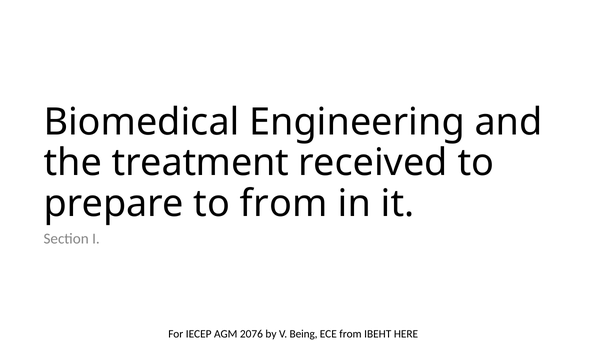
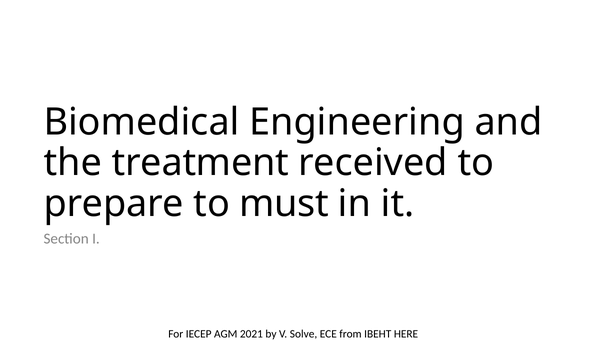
to from: from -> must (284, 203)
2076: 2076 -> 2021 (251, 333)
Being: Being -> Solve (304, 333)
